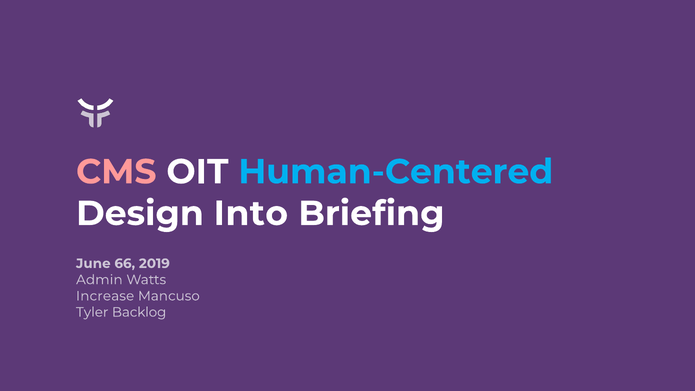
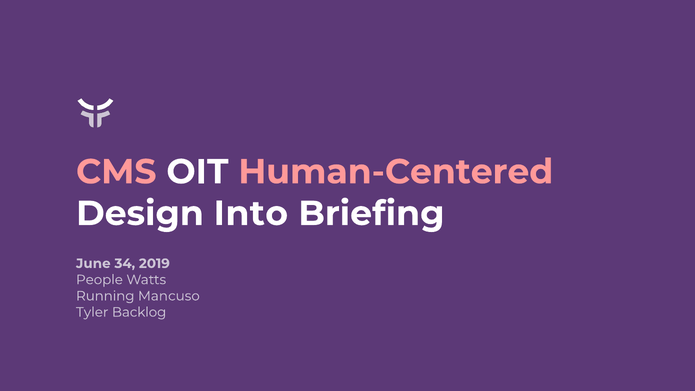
Human-Centered colour: light blue -> pink (396, 172)
66: 66 -> 34 (125, 263)
Admin: Admin -> People (99, 280)
Increase: Increase -> Running (105, 296)
